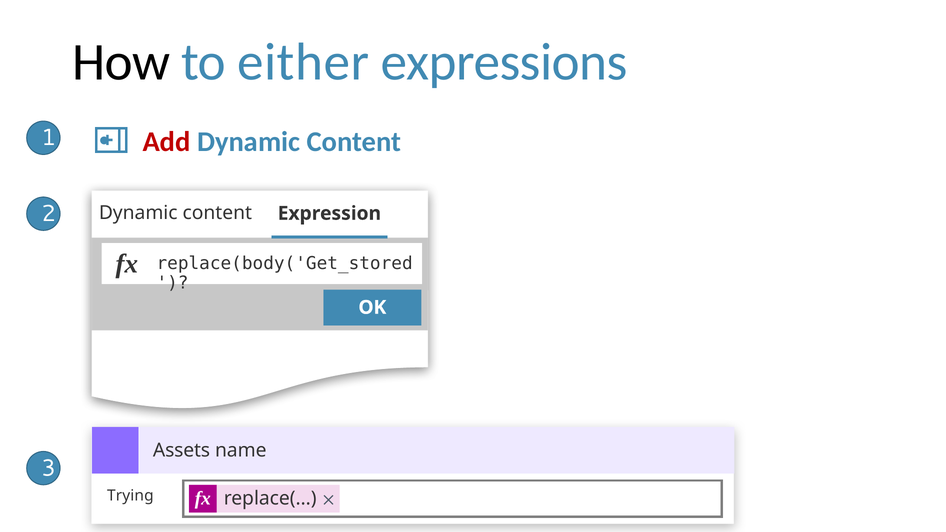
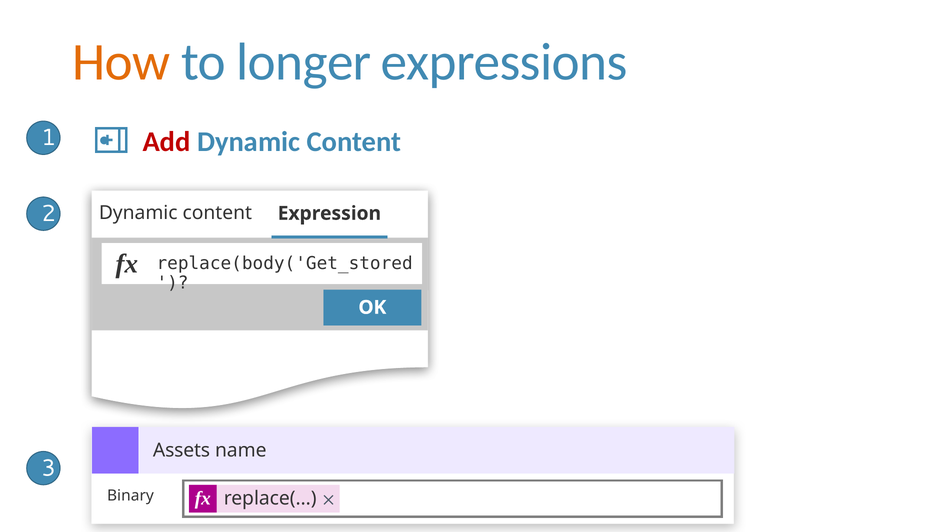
How colour: black -> orange (121, 62)
either: either -> longer (304, 62)
Trying: Trying -> Binary (130, 496)
